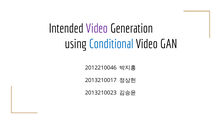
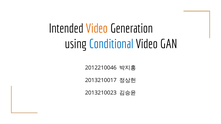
Video colour: purple -> orange (97, 29)
